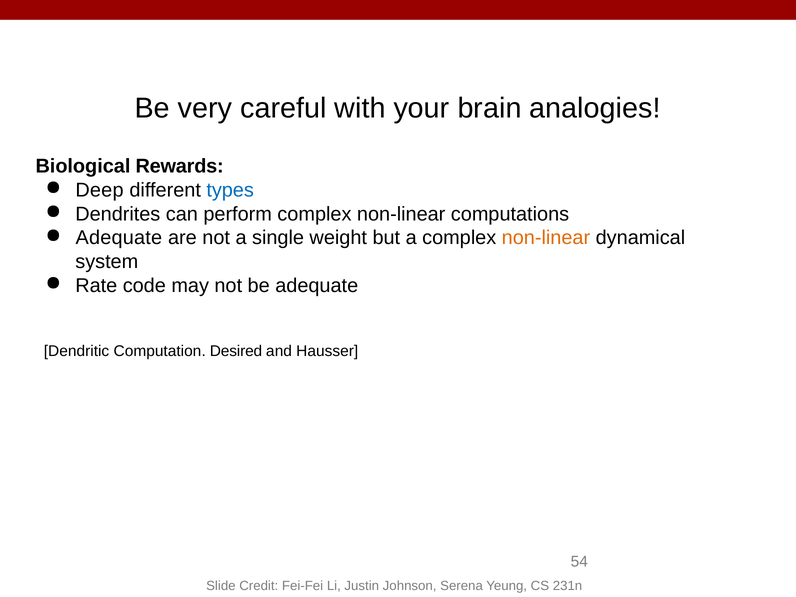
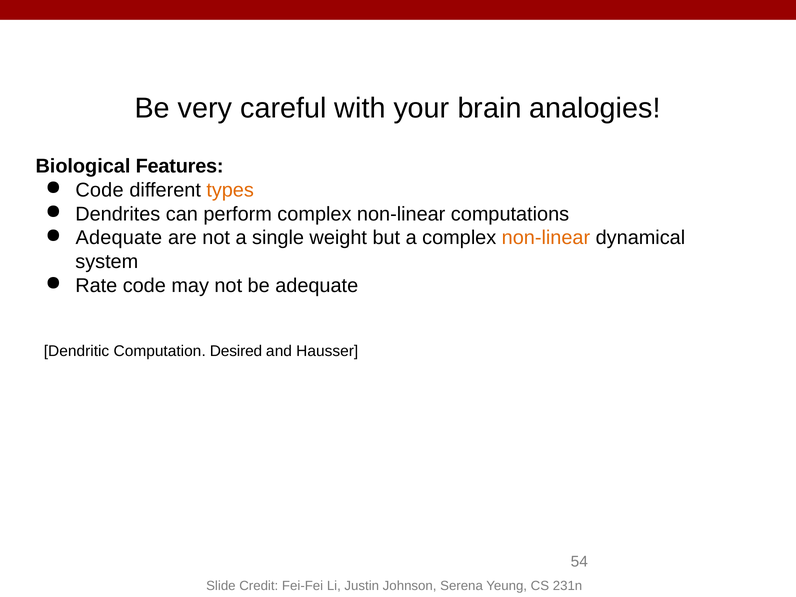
Rewards: Rewards -> Features (180, 166)
Deep: Deep -> Code (99, 190)
types colour: blue -> orange (230, 190)
